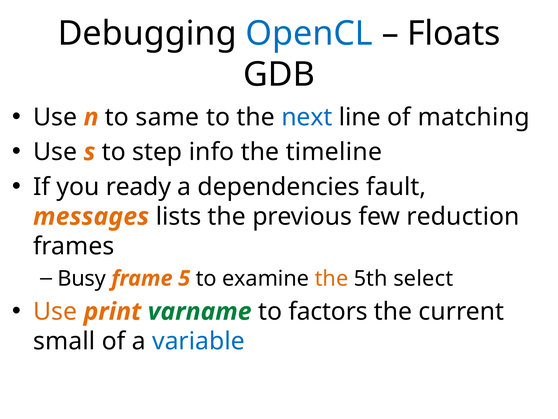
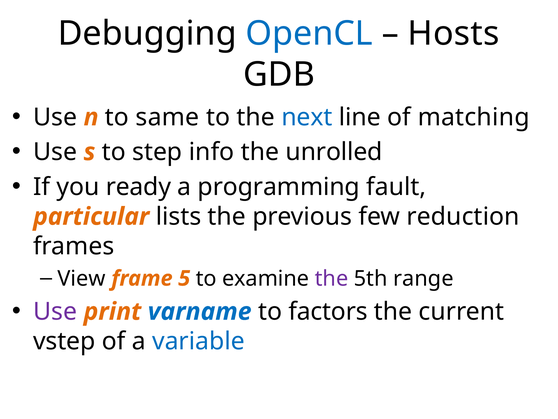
Floats: Floats -> Hosts (454, 34)
timeline: timeline -> unrolled (334, 152)
dependencies: dependencies -> programming (279, 187)
messages: messages -> particular (91, 216)
Busy: Busy -> View (82, 278)
the colour: orange -> purple (332, 278)
select: select -> range (423, 278)
Use colour: orange -> purple (55, 311)
varname colour: green -> blue (200, 311)
small: small -> vstep (64, 341)
